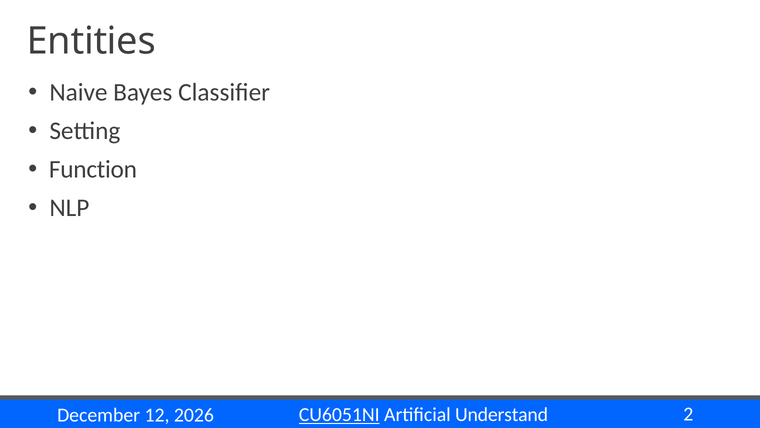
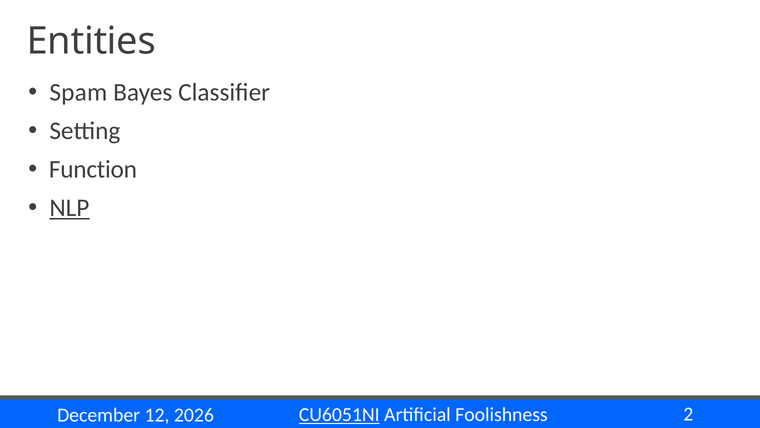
Naive: Naive -> Spam (78, 92)
NLP underline: none -> present (69, 207)
Understand: Understand -> Foolishness (501, 414)
